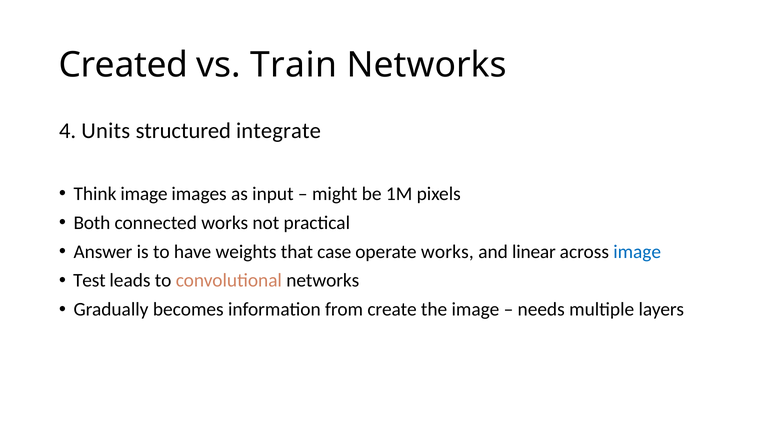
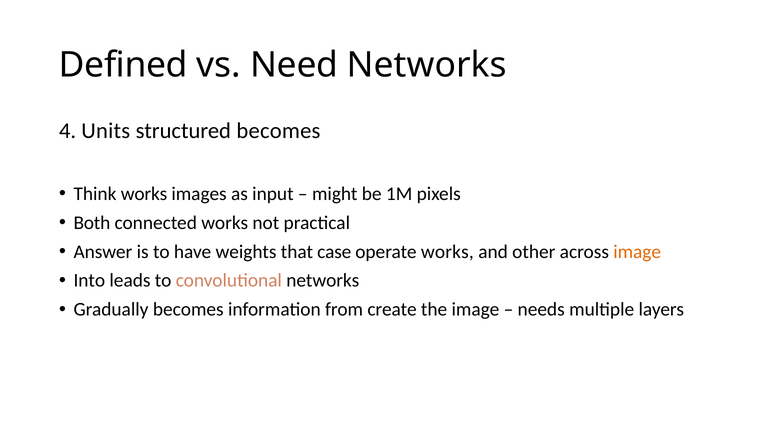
Created: Created -> Defined (123, 65)
Train: Train -> Need (294, 65)
structured integrate: integrate -> becomes (278, 131)
Think image: image -> works (144, 194)
linear: linear -> other (534, 252)
image colour: blue -> orange (637, 252)
Test: Test -> Into (89, 281)
